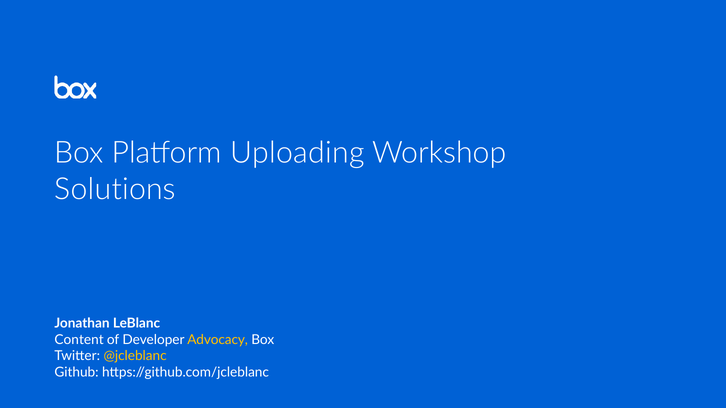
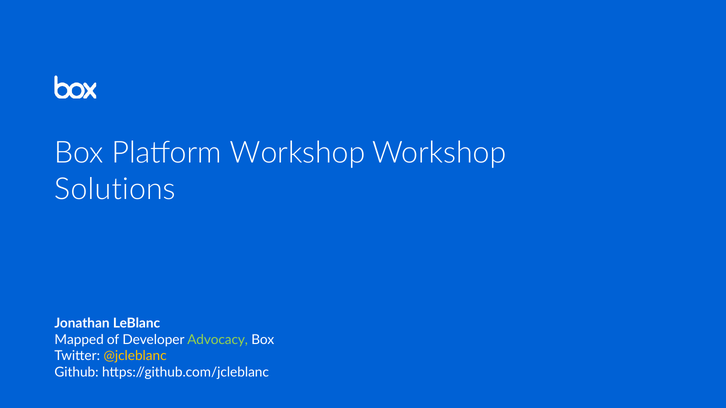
Platform Uploading: Uploading -> Workshop (298, 153)
Content: Content -> Mapped (79, 340)
Advocacy colour: yellow -> light green (218, 340)
